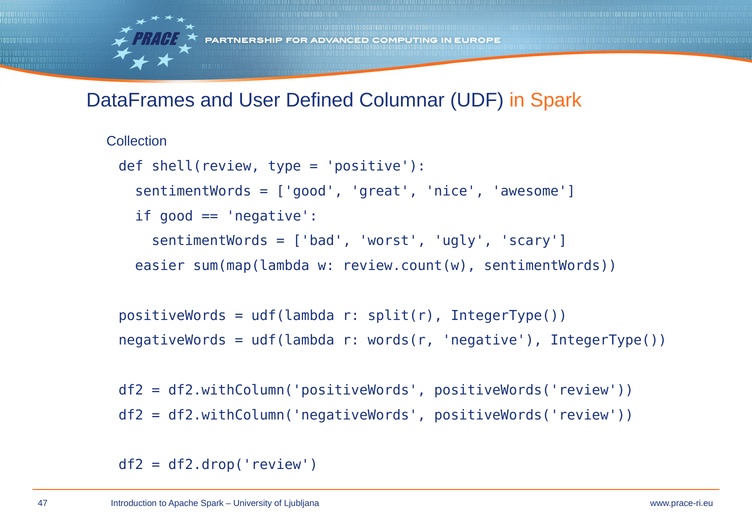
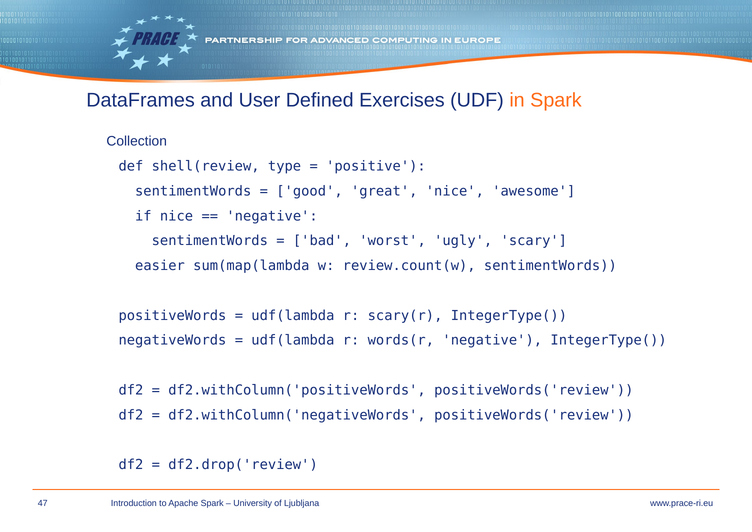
Columnar: Columnar -> Exercises (402, 100)
if good: good -> nice (177, 216)
split(r: split(r -> scary(r (405, 315)
